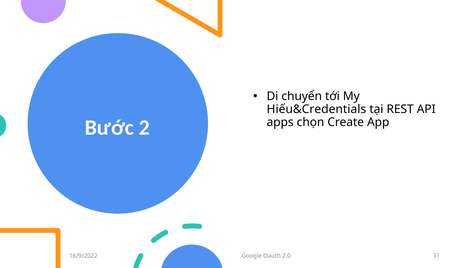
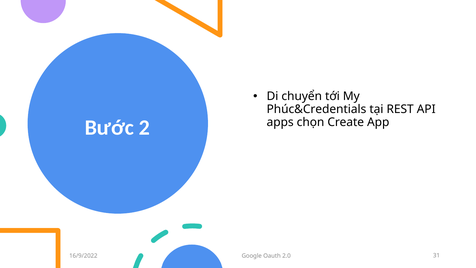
Hiếu&Credentials: Hiếu&Credentials -> Phúc&Credentials (316, 109)
